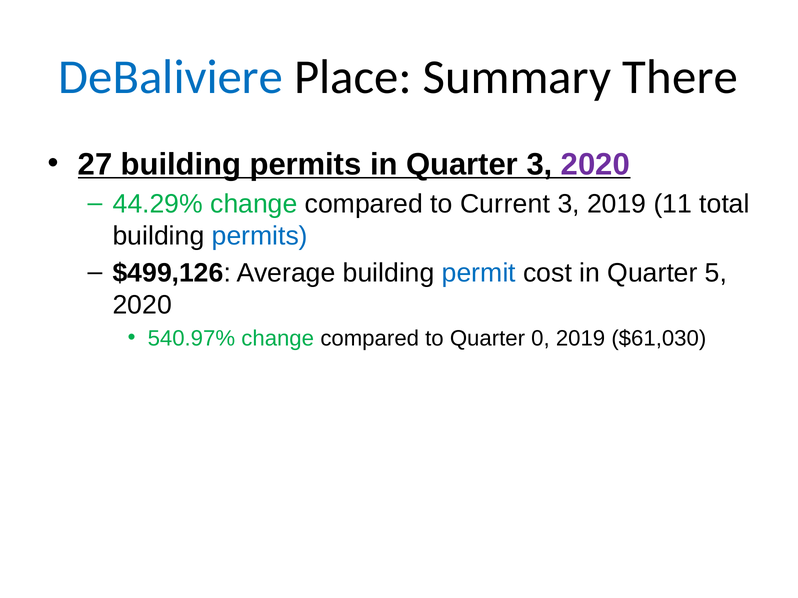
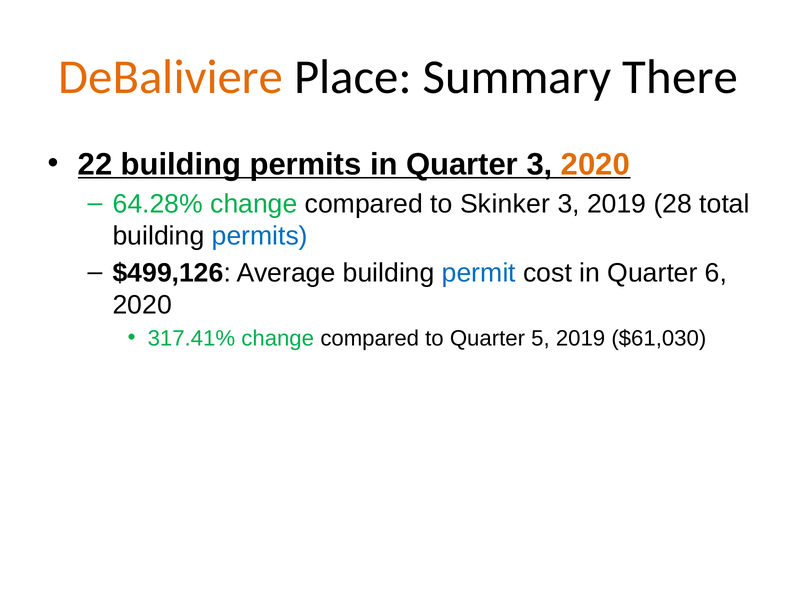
DeBaliviere colour: blue -> orange (171, 77)
27: 27 -> 22 (95, 164)
2020 colour: purple -> orange (595, 164)
44.29%: 44.29% -> 64.28% (158, 204)
Current: Current -> Skinker (505, 204)
11: 11 -> 28 (673, 204)
5: 5 -> 6 (716, 273)
540.97%: 540.97% -> 317.41% (191, 338)
0: 0 -> 5 (540, 338)
